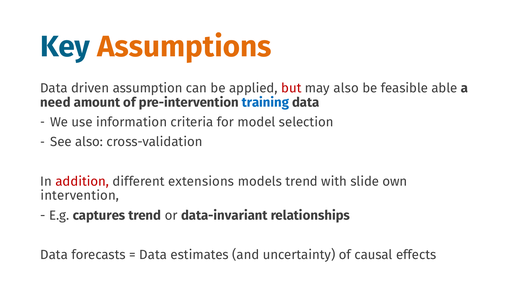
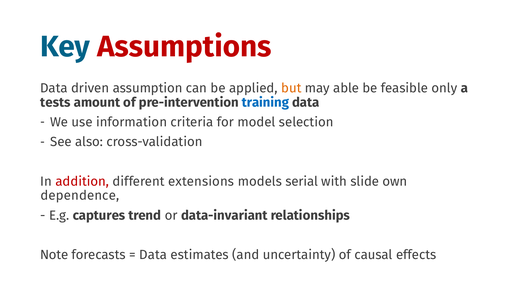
Assumptions colour: orange -> red (184, 47)
but colour: red -> orange (291, 88)
may also: also -> able (346, 88)
able: able -> only (444, 88)
need: need -> tests (55, 102)
models trend: trend -> serial (302, 181)
intervention: intervention -> dependence (80, 196)
Data: Data -> Note (54, 255)
